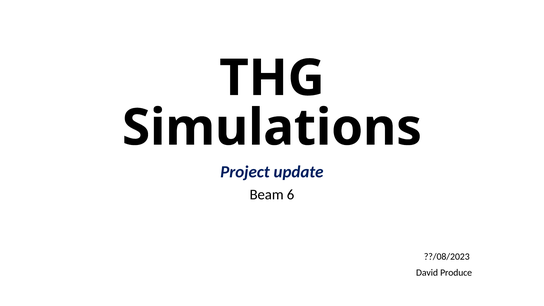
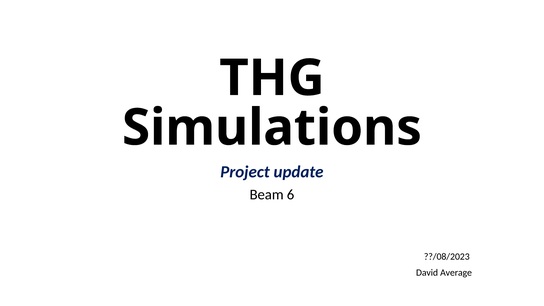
Produce: Produce -> Average (456, 273)
